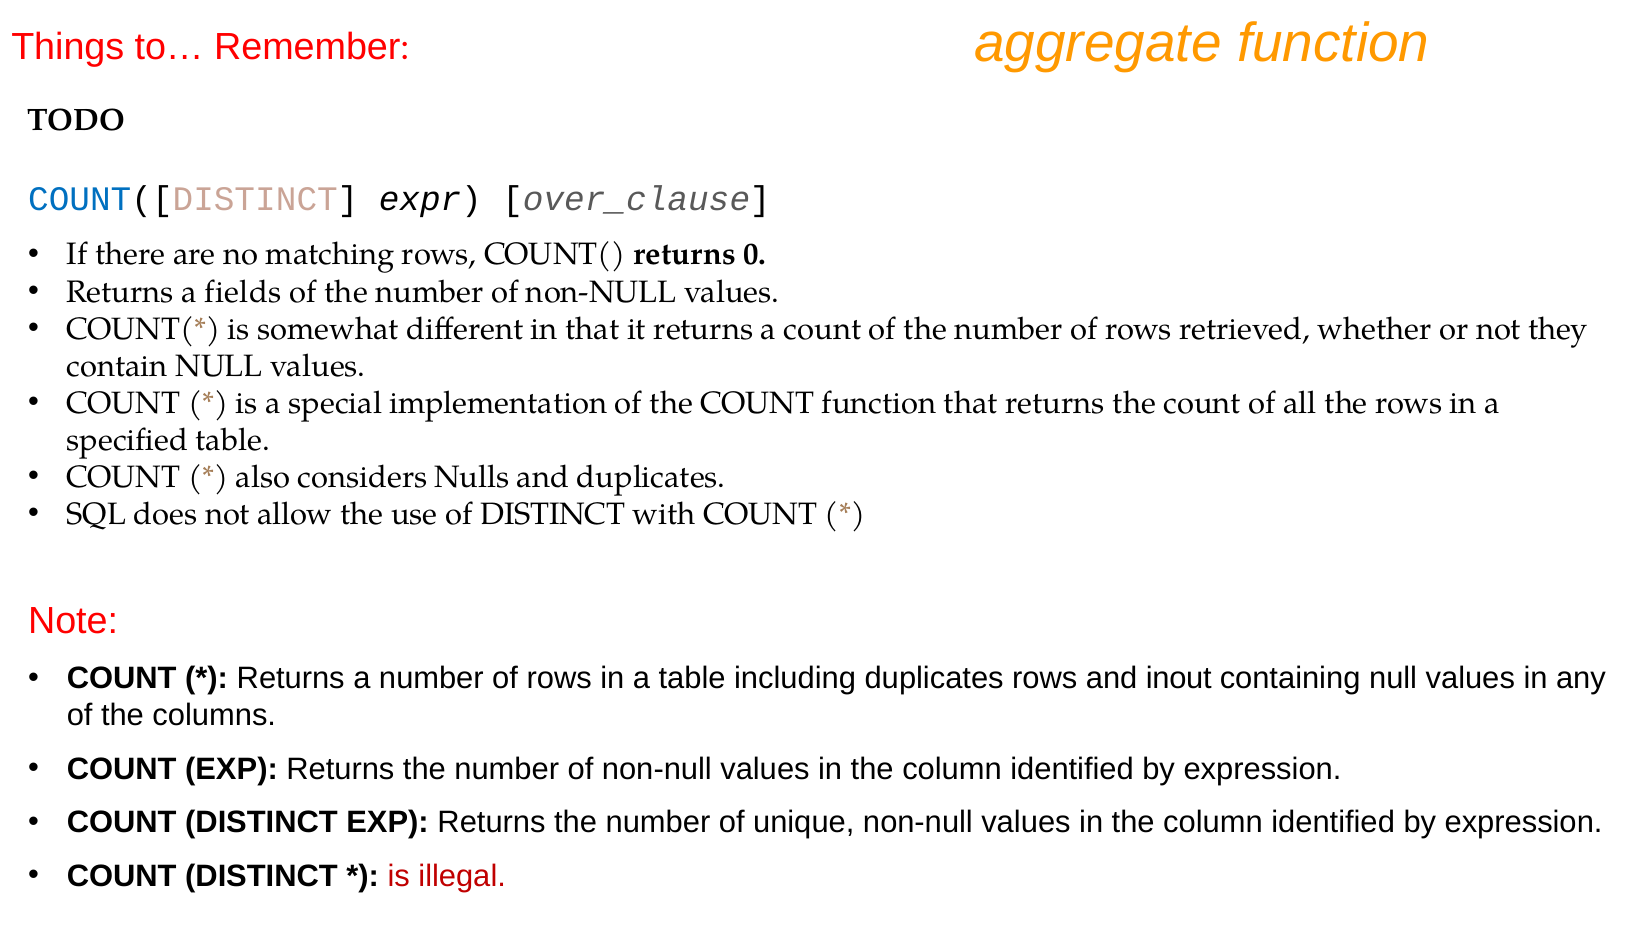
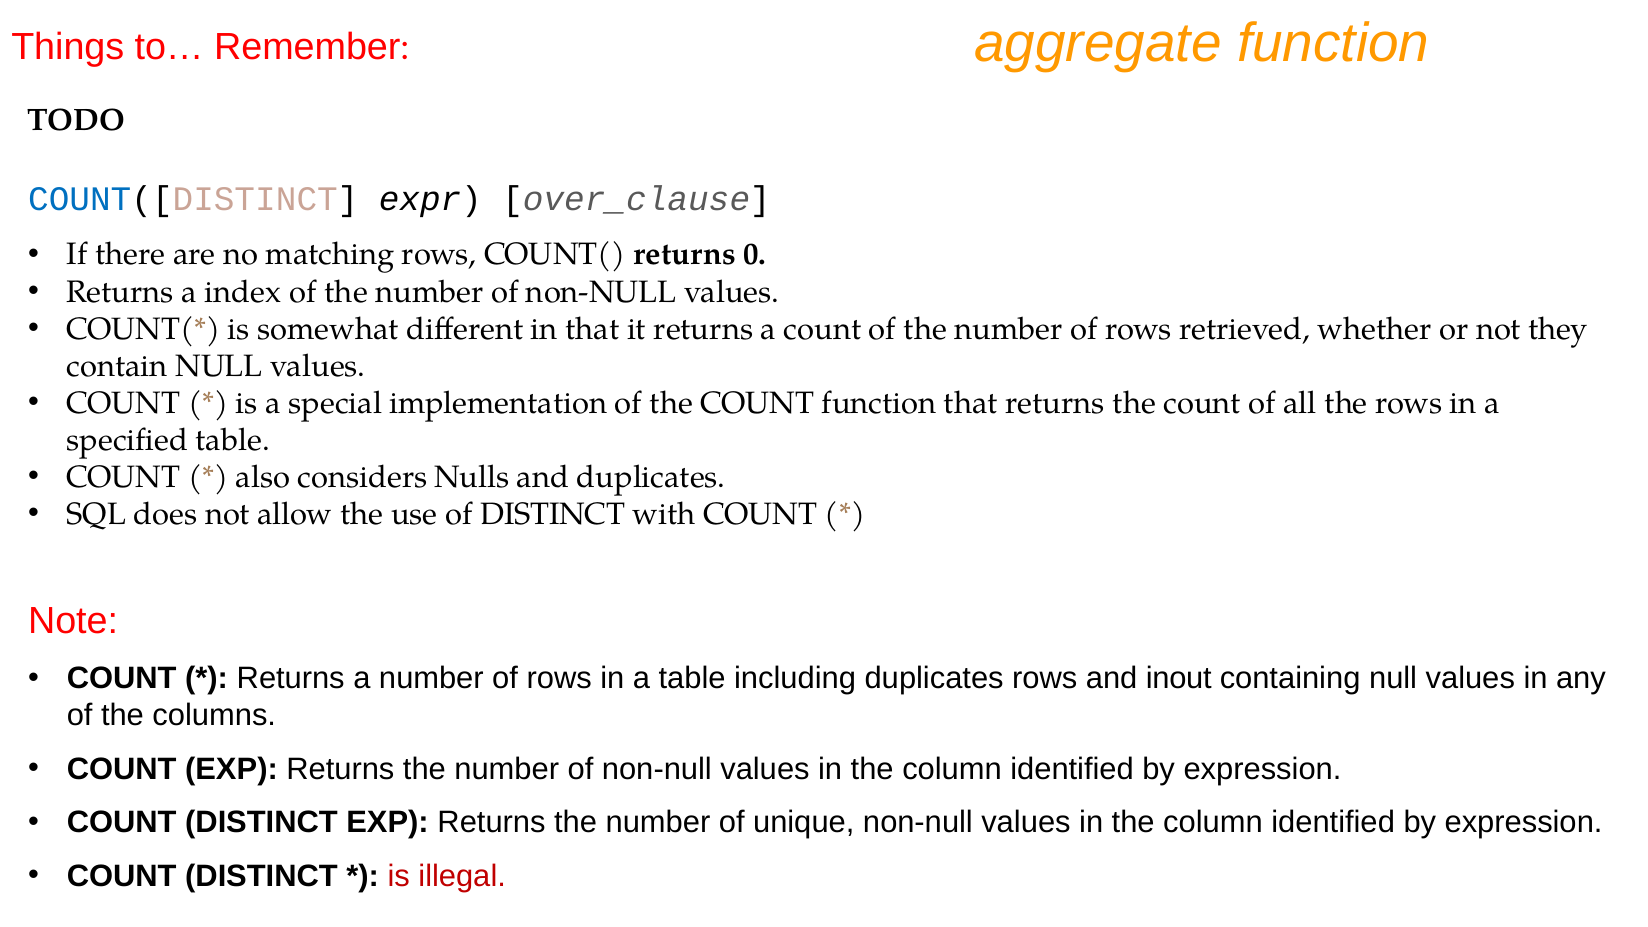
fields: fields -> index (243, 292)
